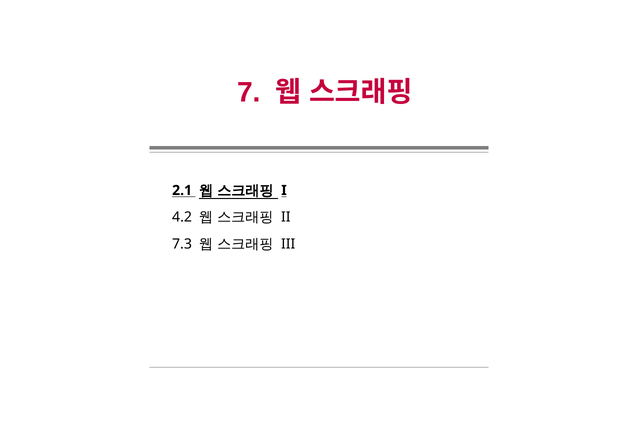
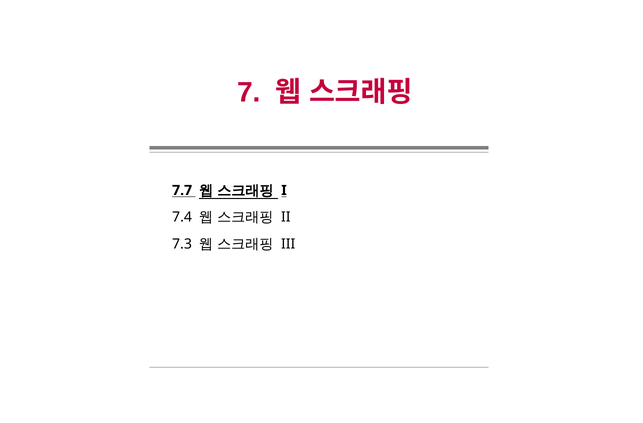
2.1: 2.1 -> 7.7 (182, 190)
4.2: 4.2 -> 7.4 (182, 217)
